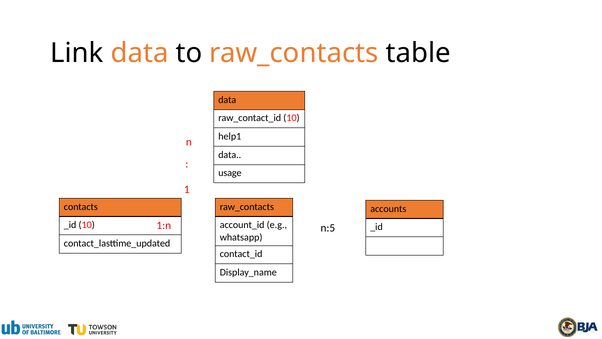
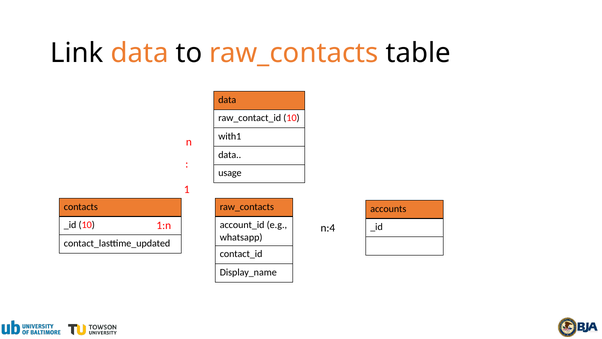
help1: help1 -> with1 (230, 136)
n:5: n:5 -> n:4 (328, 228)
